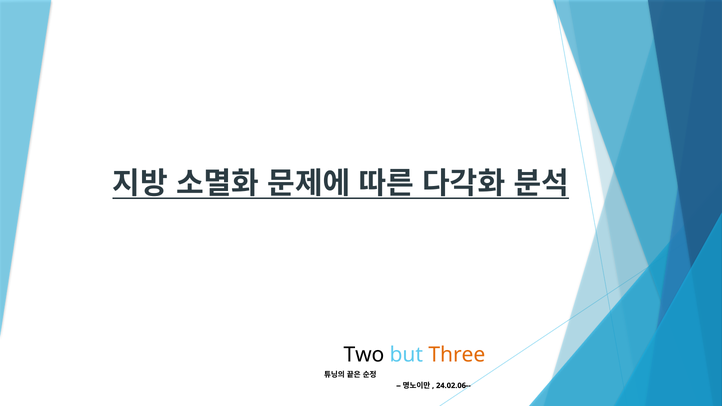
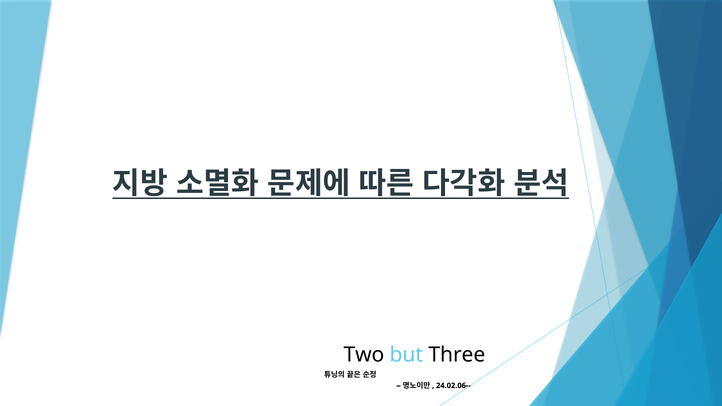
Three colour: orange -> black (457, 355)
